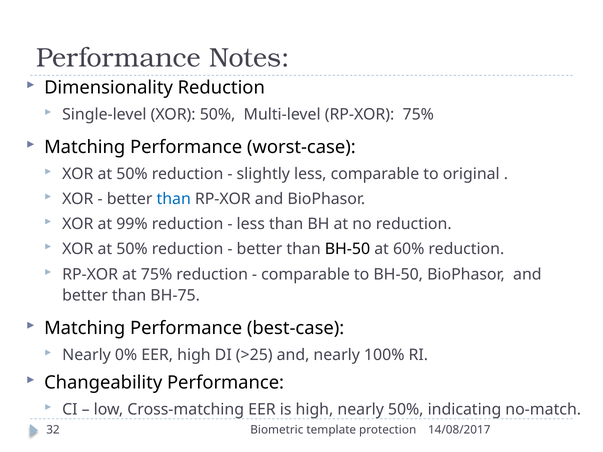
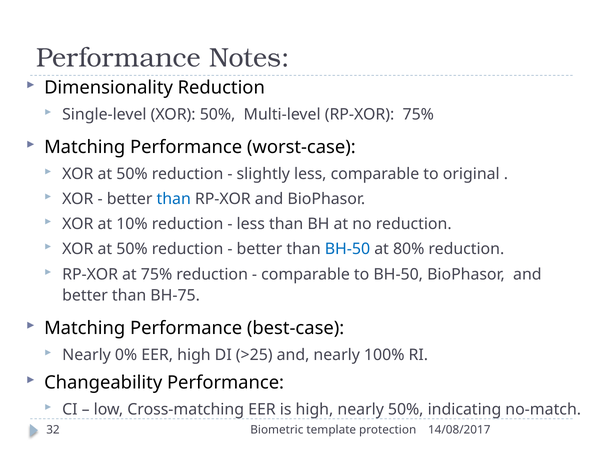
99%: 99% -> 10% (132, 224)
BH-50 colour: black -> blue (347, 249)
60%: 60% -> 80% (409, 249)
